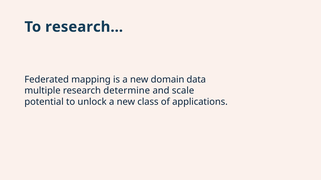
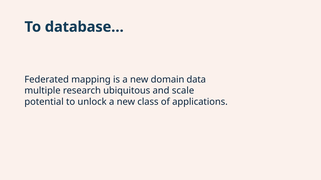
research…: research… -> database… (84, 27)
determine: determine -> ubiquitous (127, 91)
